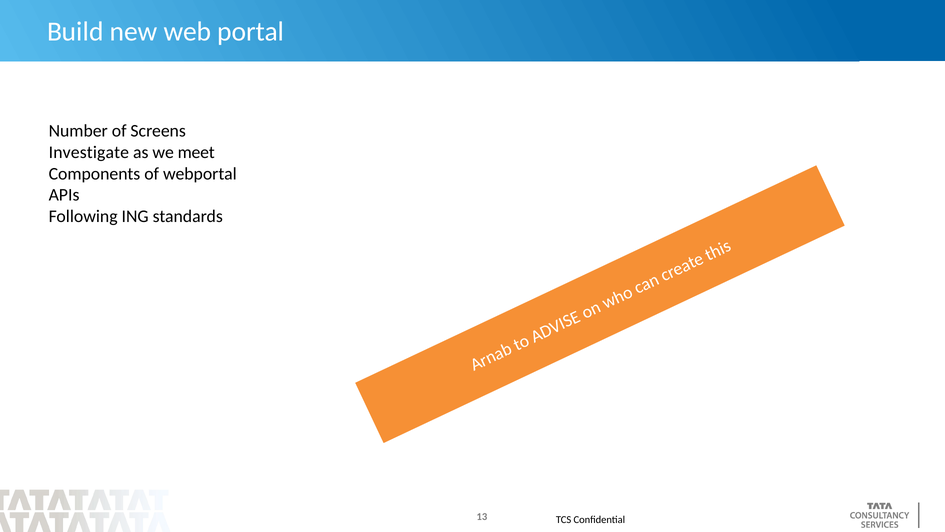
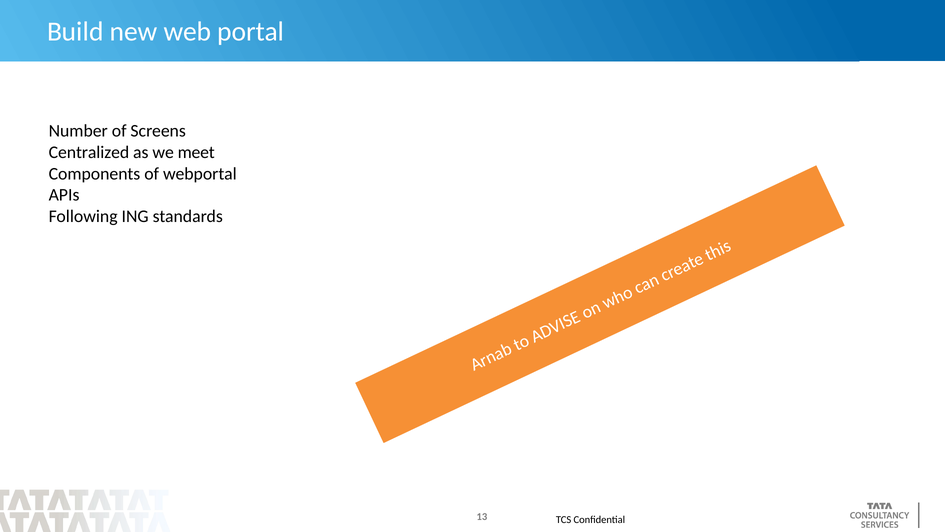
Investigate: Investigate -> Centralized (89, 152)
